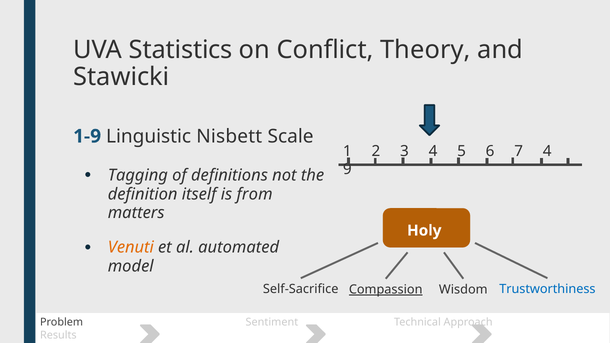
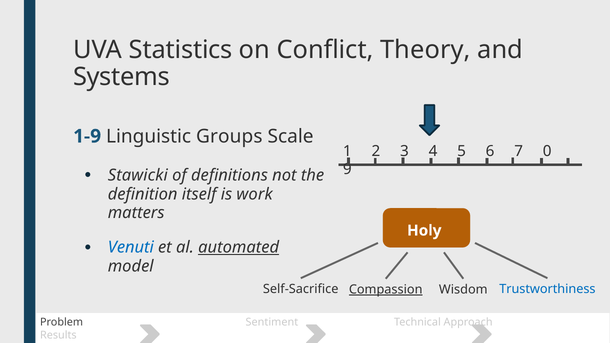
Stawicki: Stawicki -> Systems (122, 77)
Nisbett: Nisbett -> Groups (229, 136)
7 4: 4 -> 0 (547, 151)
Tagging: Tagging -> Stawicki (138, 176)
from: from -> work (255, 194)
Venuti colour: orange -> blue (131, 248)
automated underline: none -> present (239, 248)
